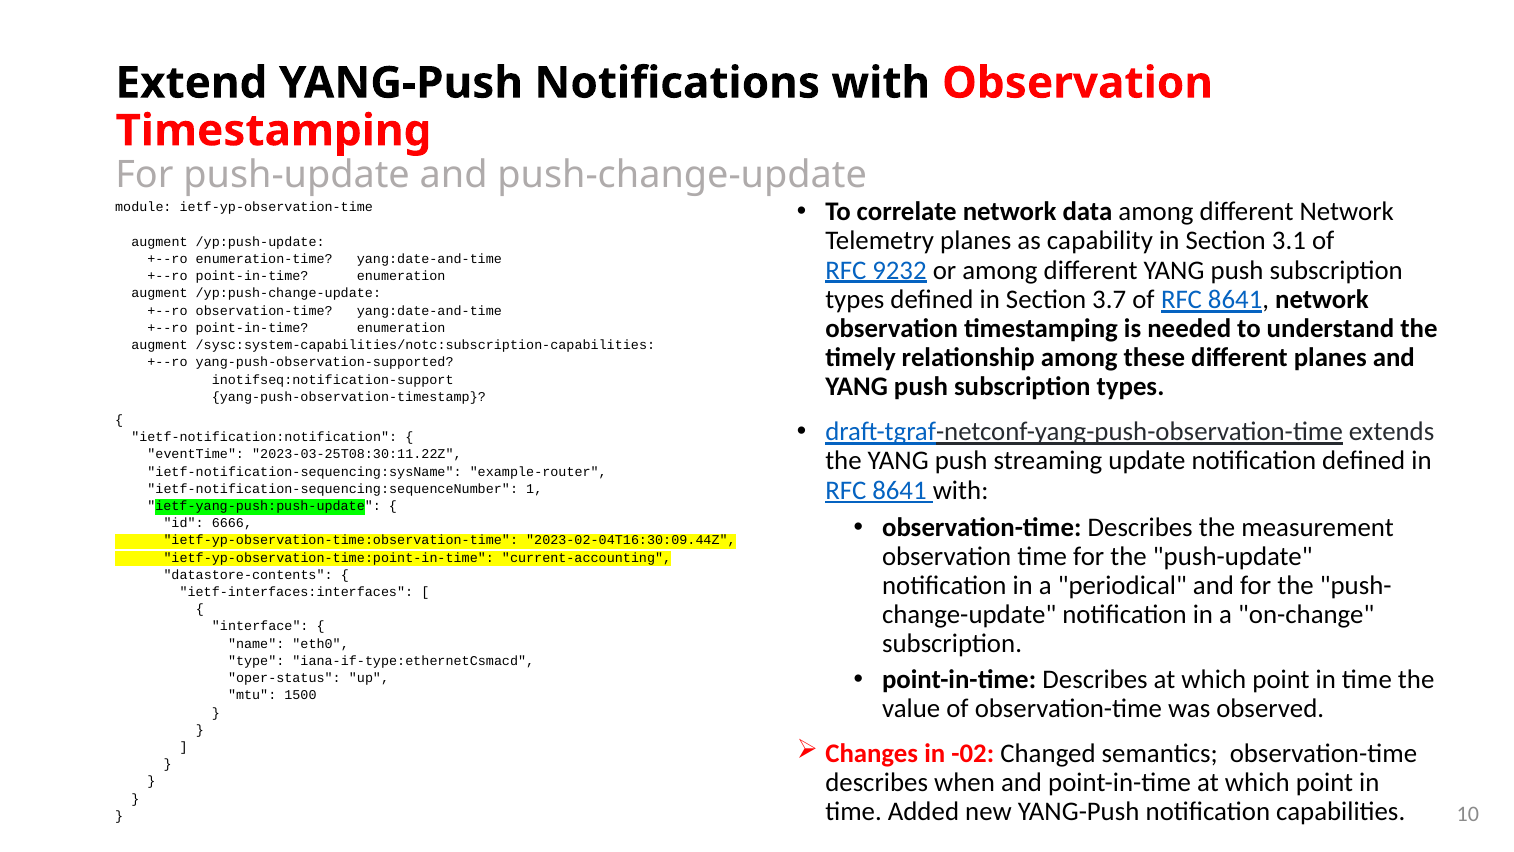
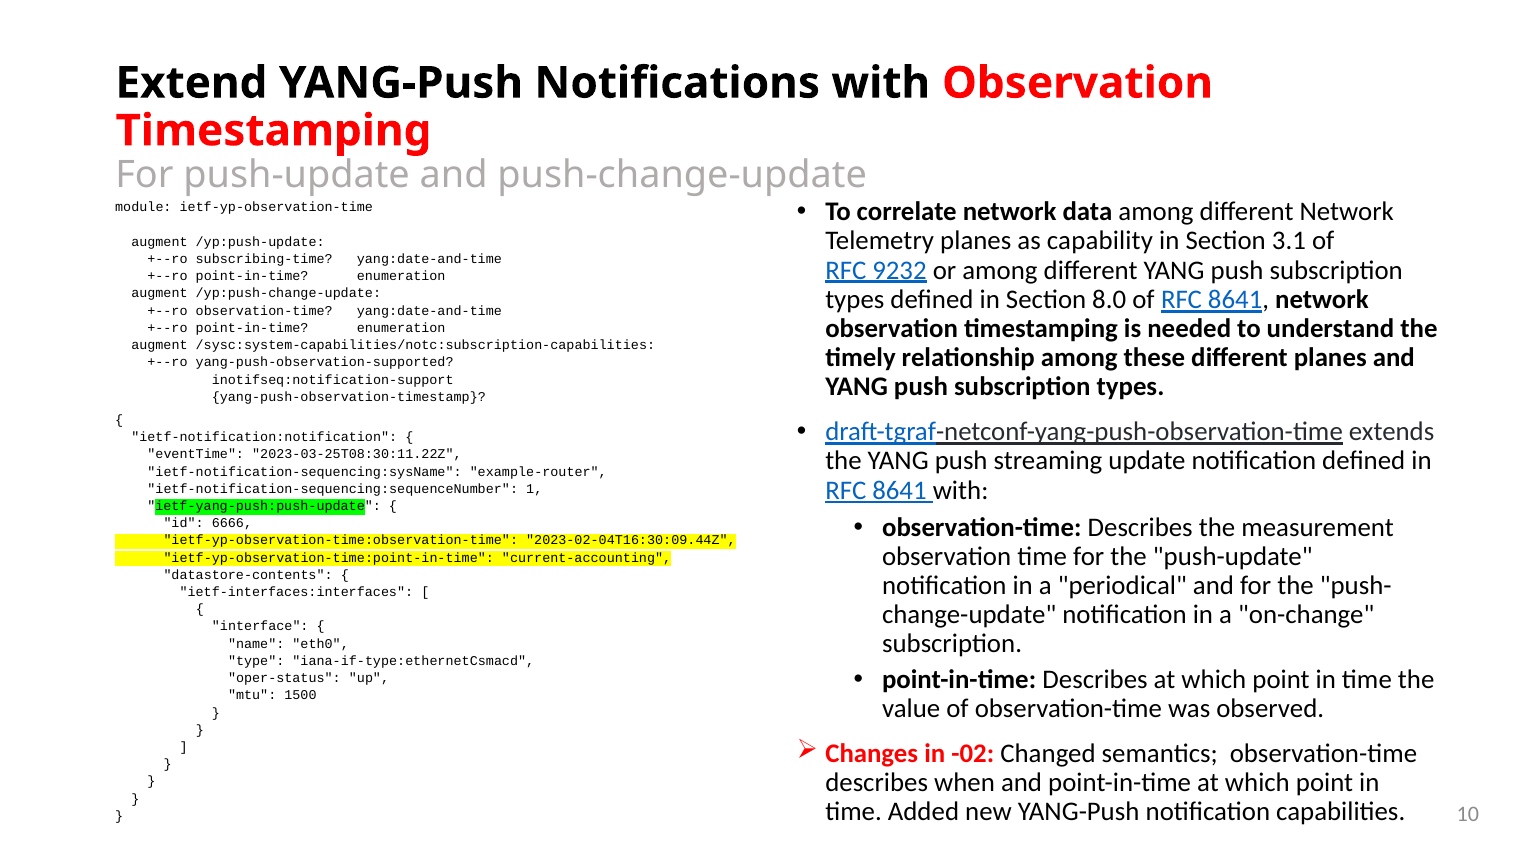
enumeration-time: enumeration-time -> subscribing-time (264, 259)
3.7: 3.7 -> 8.0 (1109, 300)
